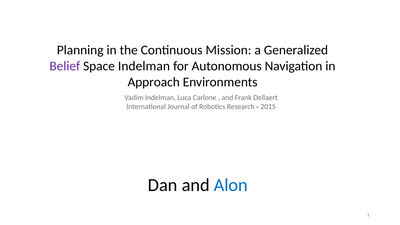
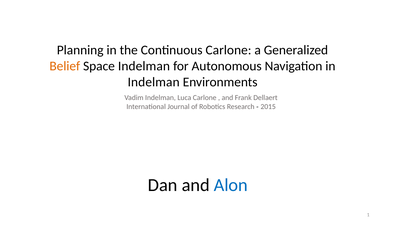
Continuous Mission: Mission -> Carlone (228, 50)
Belief colour: purple -> orange (65, 66)
Approach: Approach -> Indelman (154, 82)
